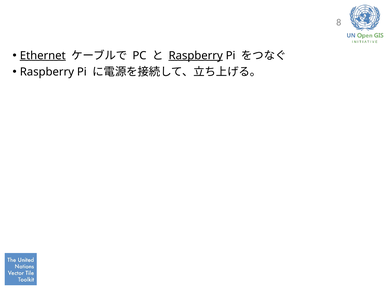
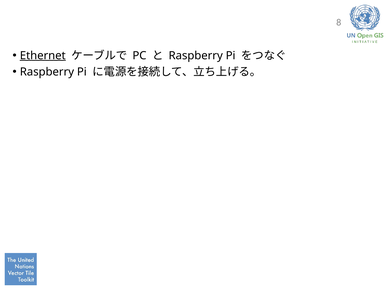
Raspberry underline: present -> none (196, 56)
